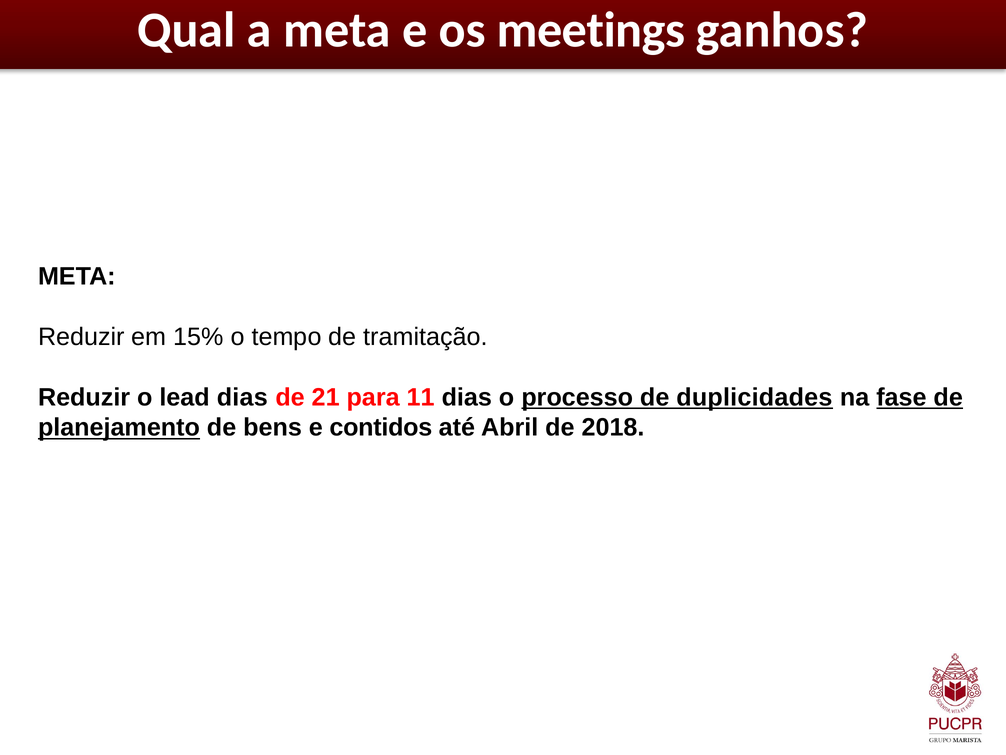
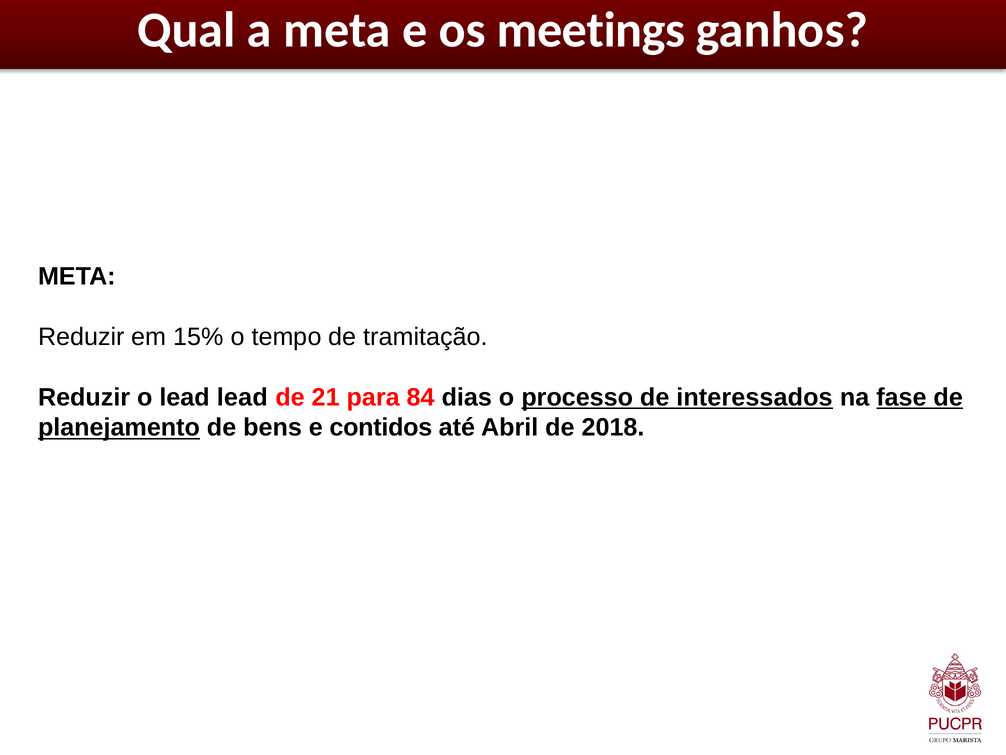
lead dias: dias -> lead (242, 397)
11: 11 -> 84 (421, 397)
duplicidades: duplicidades -> interessados (754, 397)
